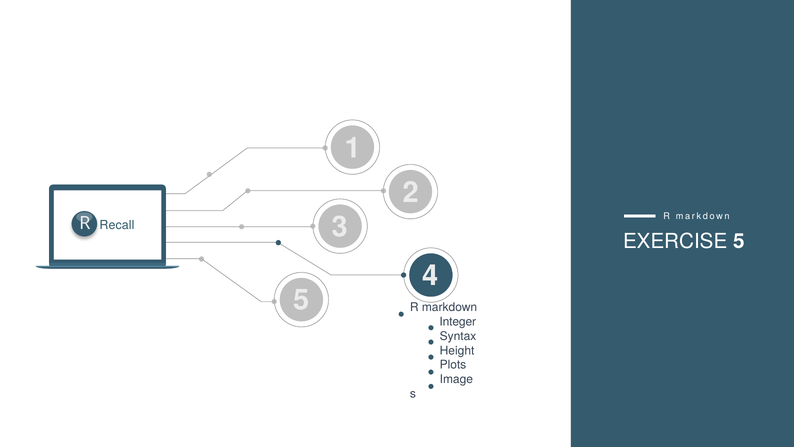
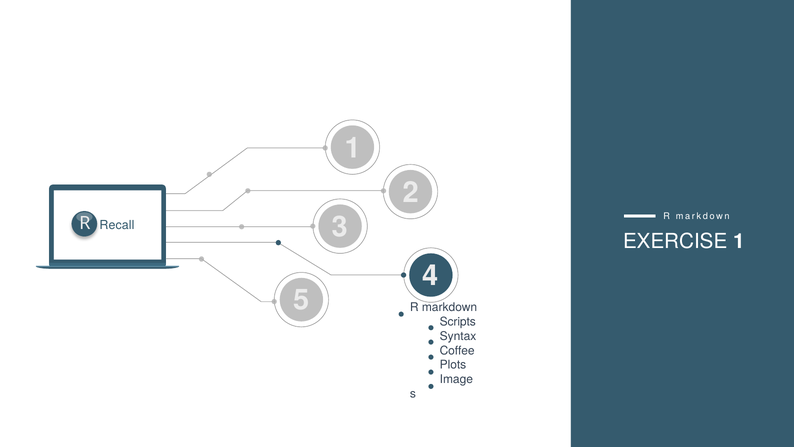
EXERCISE 5: 5 -> 1 (739, 241)
Integer: Integer -> Scripts (458, 322)
Height: Height -> Coffee (457, 350)
